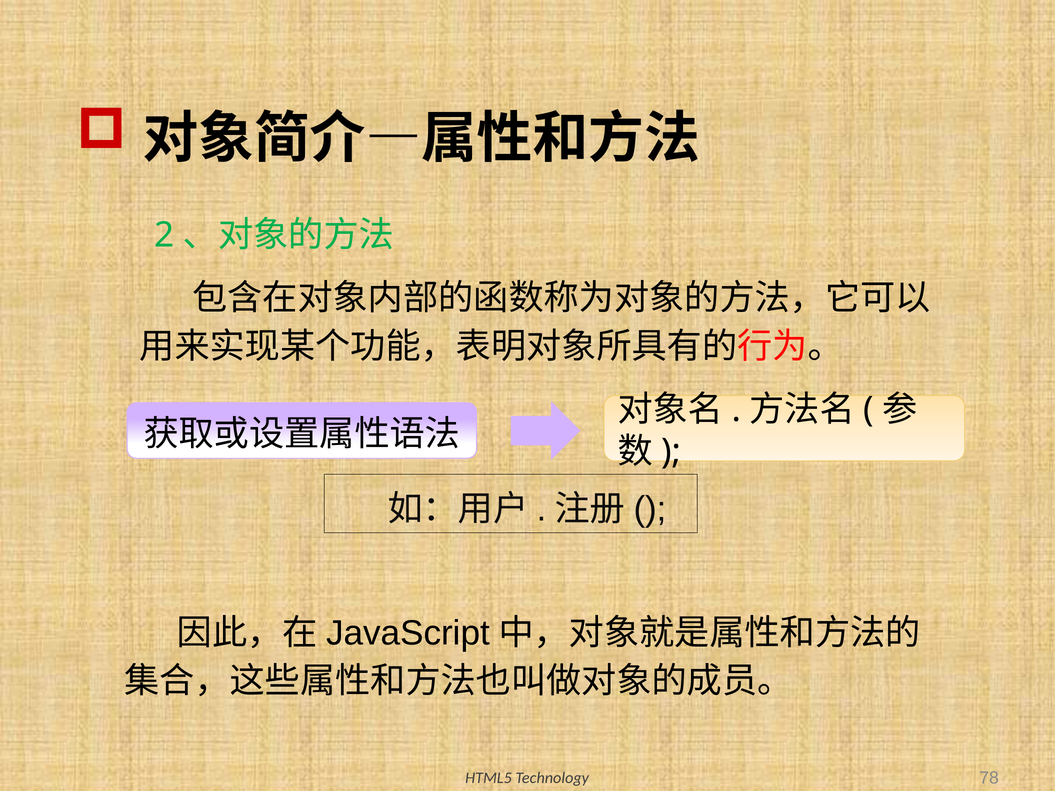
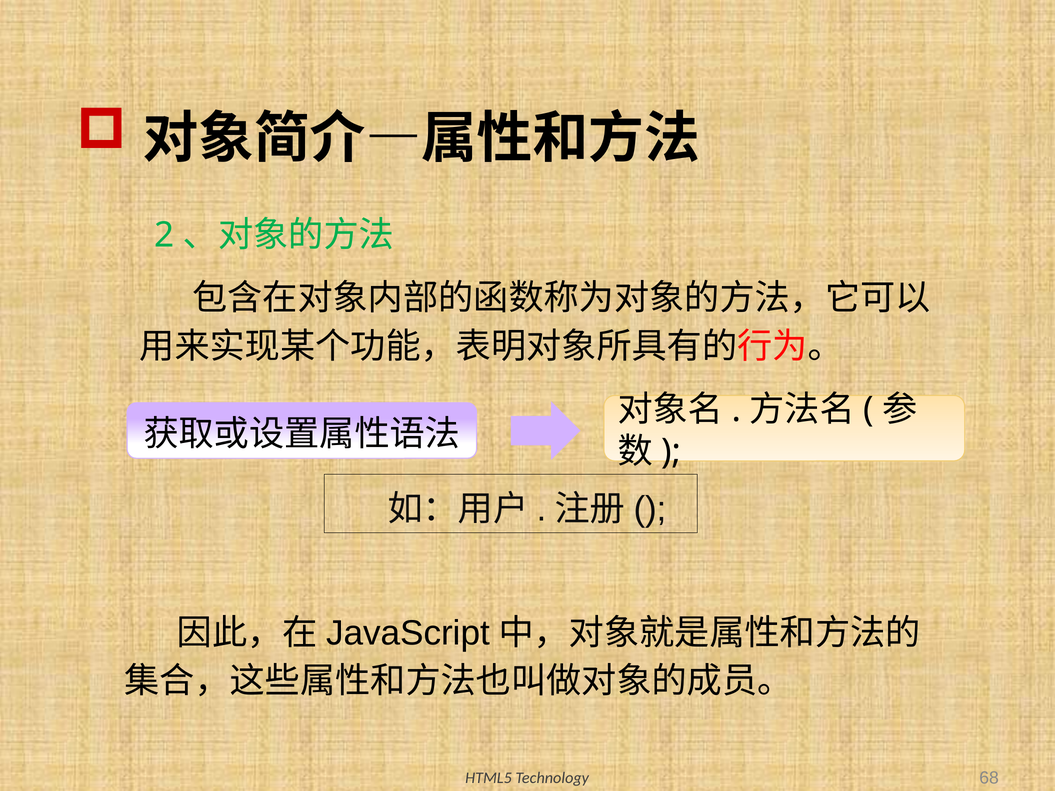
78: 78 -> 68 (989, 778)
